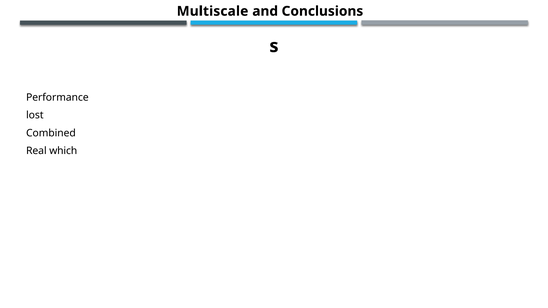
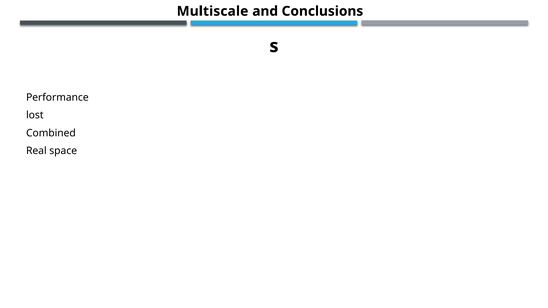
which: which -> space (63, 151)
